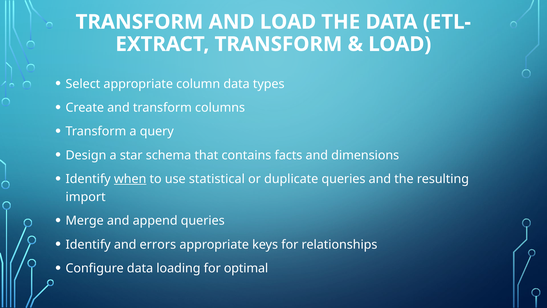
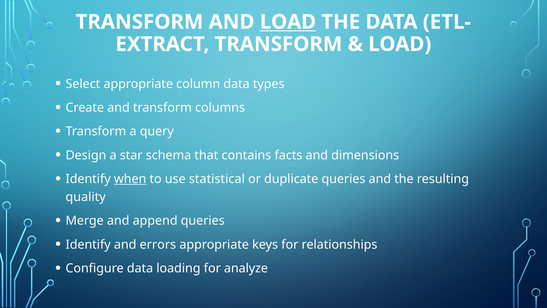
LOAD underline: none -> present (288, 22)
import: import -> quality (86, 197)
optimal: optimal -> analyze (246, 268)
